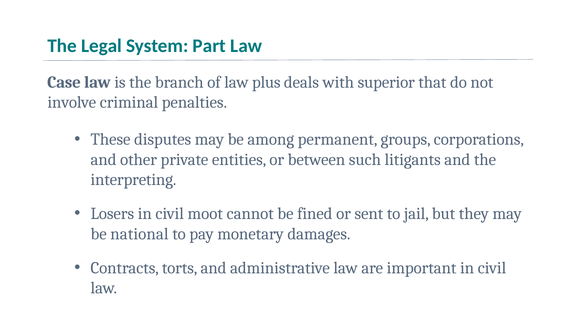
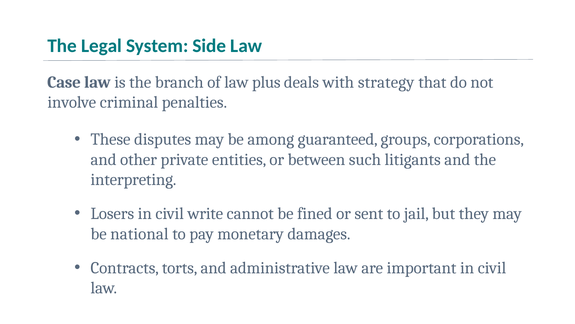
Part: Part -> Side (209, 46)
superior: superior -> strategy (386, 82)
permanent: permanent -> guaranteed (338, 139)
moot: moot -> write (205, 213)
